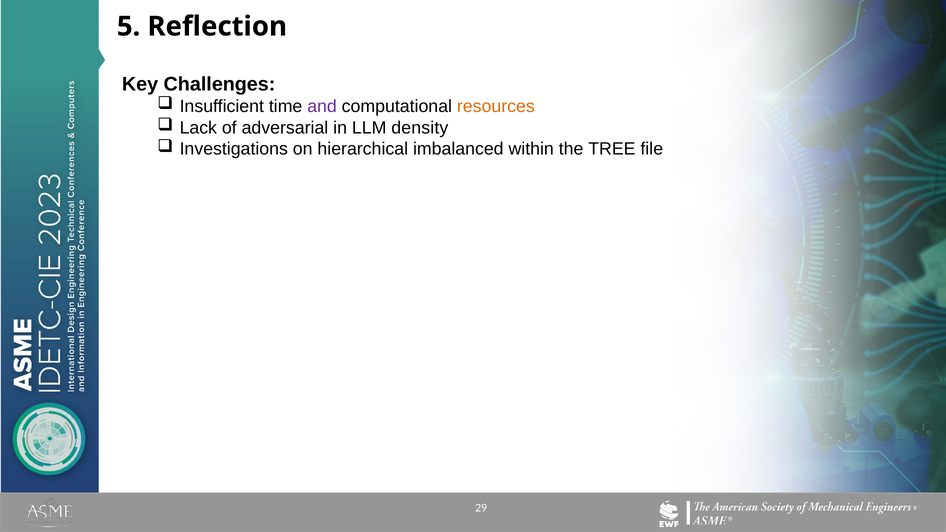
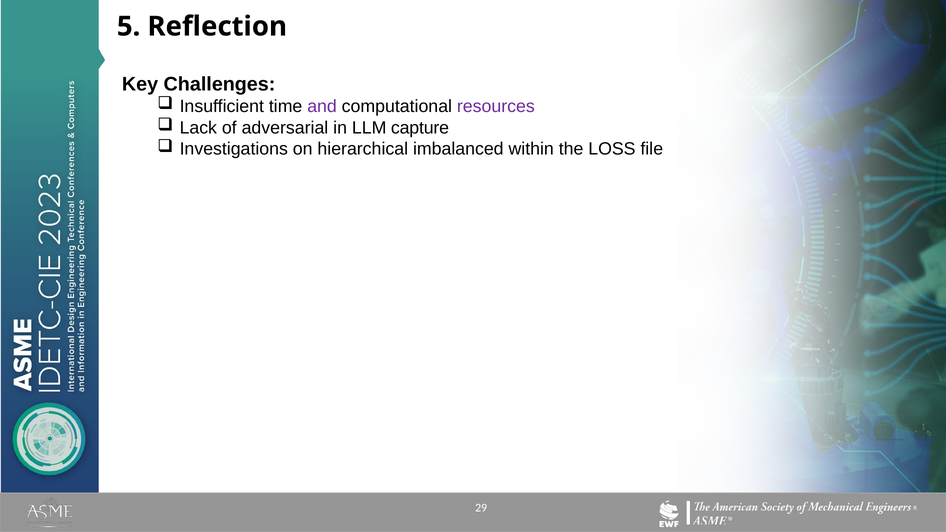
resources colour: orange -> purple (496, 107)
density: density -> capture (420, 128)
TREE: TREE -> LOSS (612, 149)
